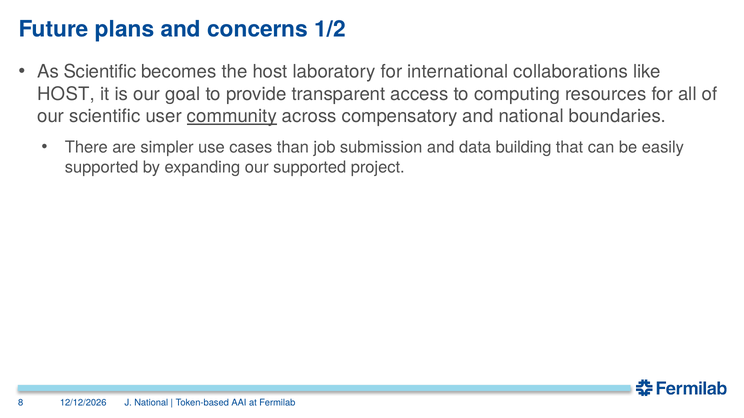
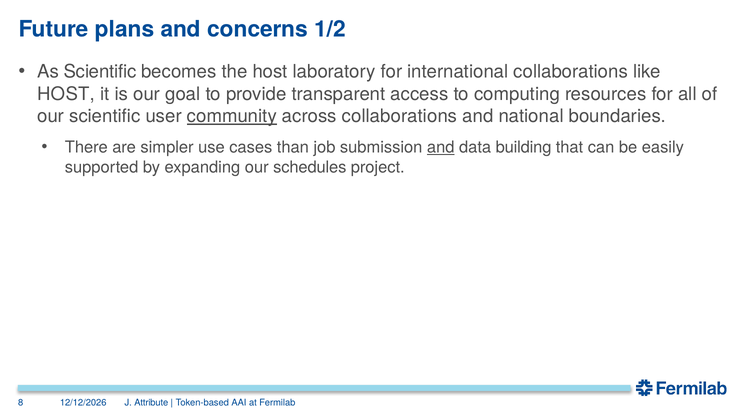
across compensatory: compensatory -> collaborations (400, 116)
and underline: none -> present (441, 147)
our supported: supported -> schedules (310, 167)
J National: National -> Attribute (151, 403)
